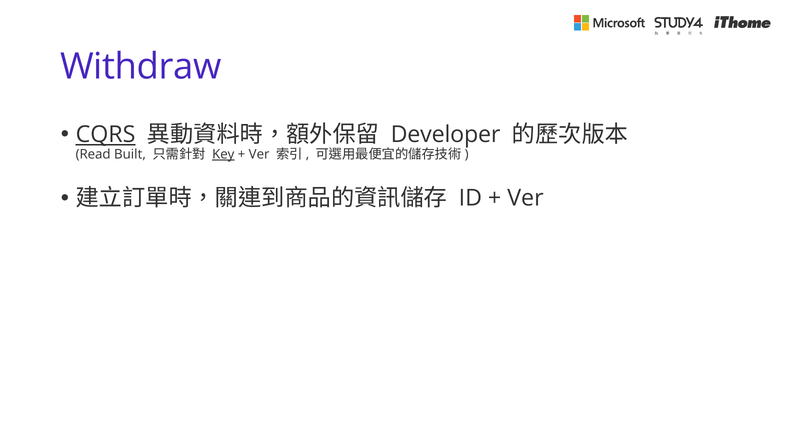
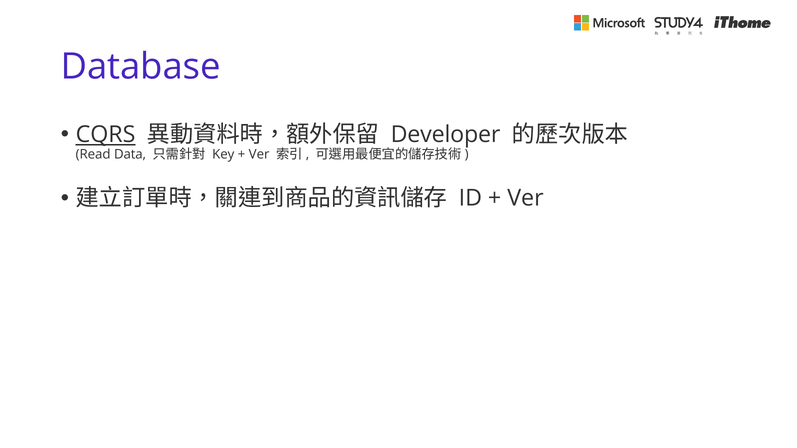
Withdraw: Withdraw -> Database (141, 67)
Built: Built -> Data (130, 155)
Key underline: present -> none (223, 155)
